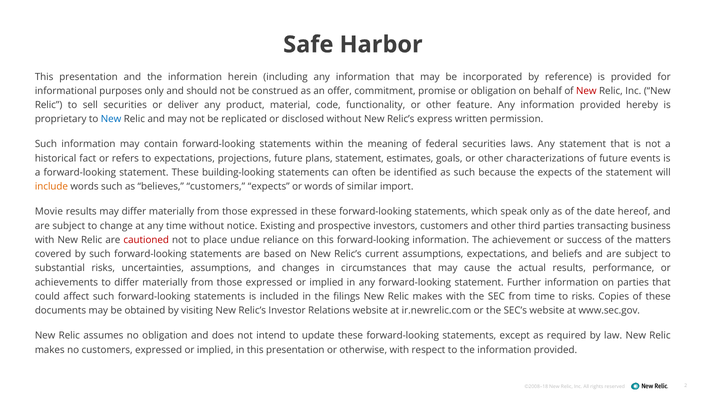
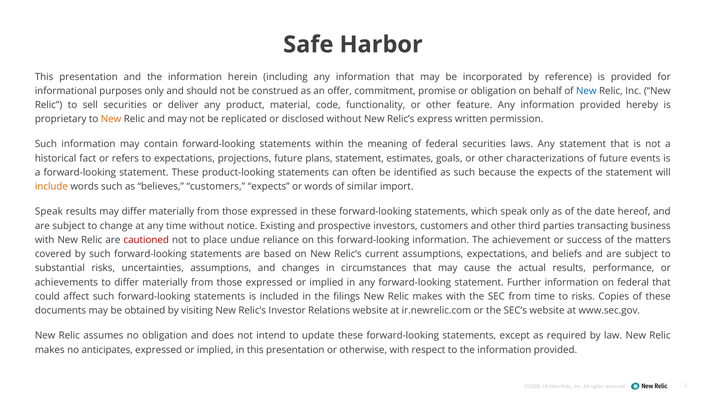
New colour: red -> blue (586, 91)
New colour: blue -> orange (111, 119)
building-looking: building-looking -> product-looking (238, 172)
Movie: Movie -> Speak (49, 211)
on parties: parties -> federal (633, 282)
no customers: customers -> anticipates (107, 350)
